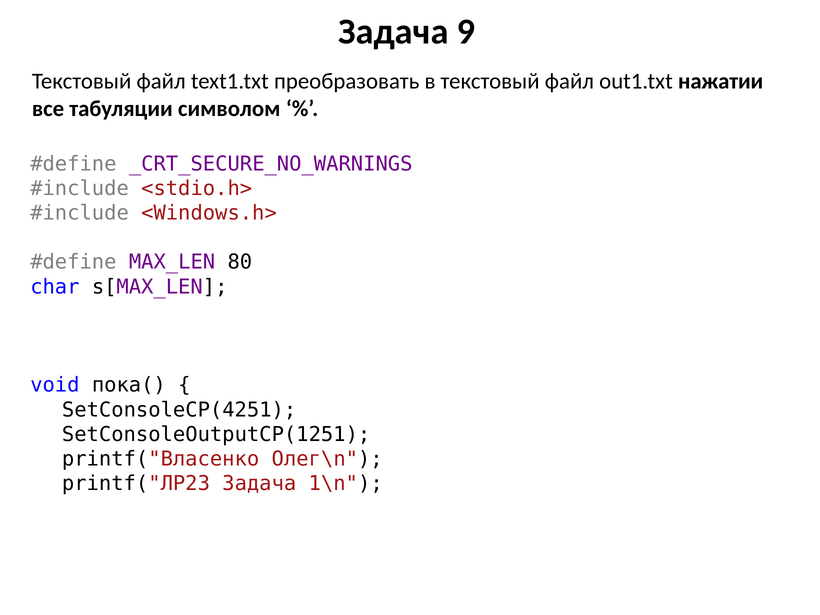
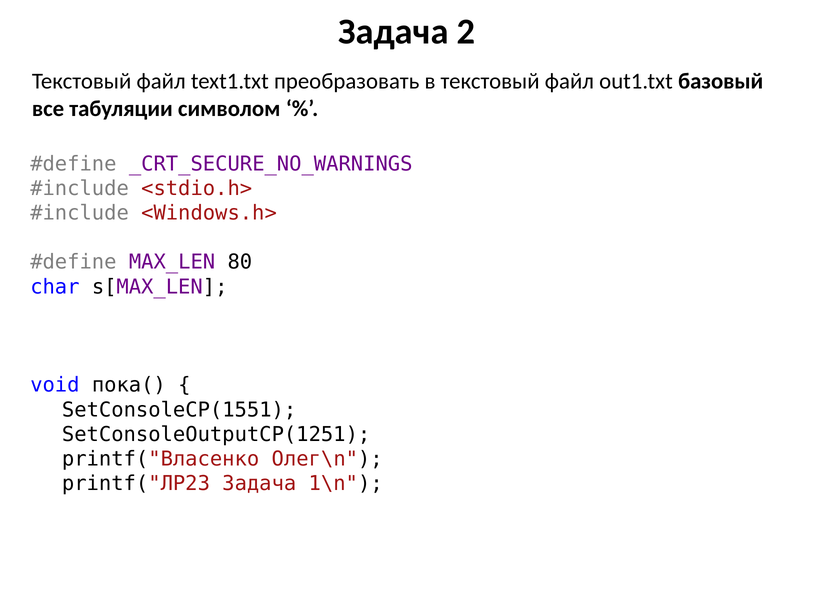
9: 9 -> 2 (466, 32)
нажатии: нажатии -> базовый (721, 81)
SetConsoleCP(4251: SetConsoleCP(4251 -> SetConsoleCP(1551 (179, 410)
